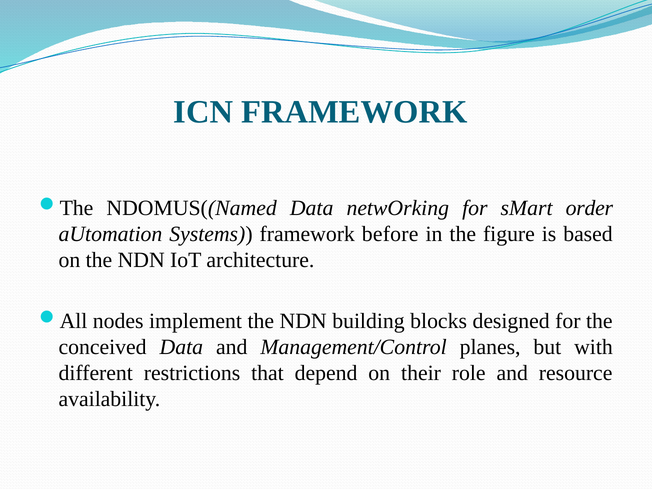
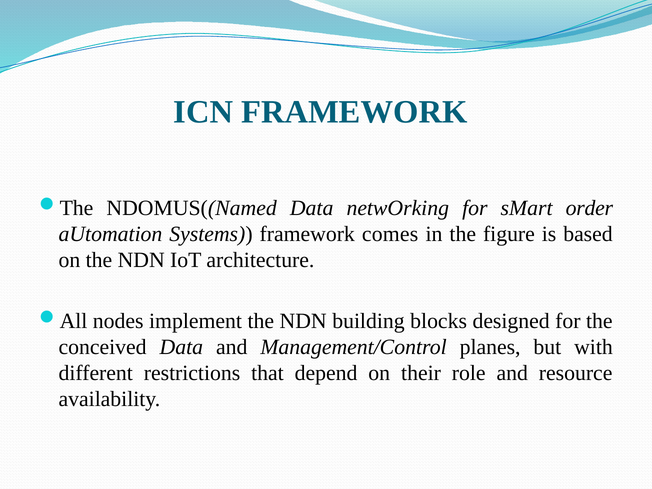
before: before -> comes (390, 234)
